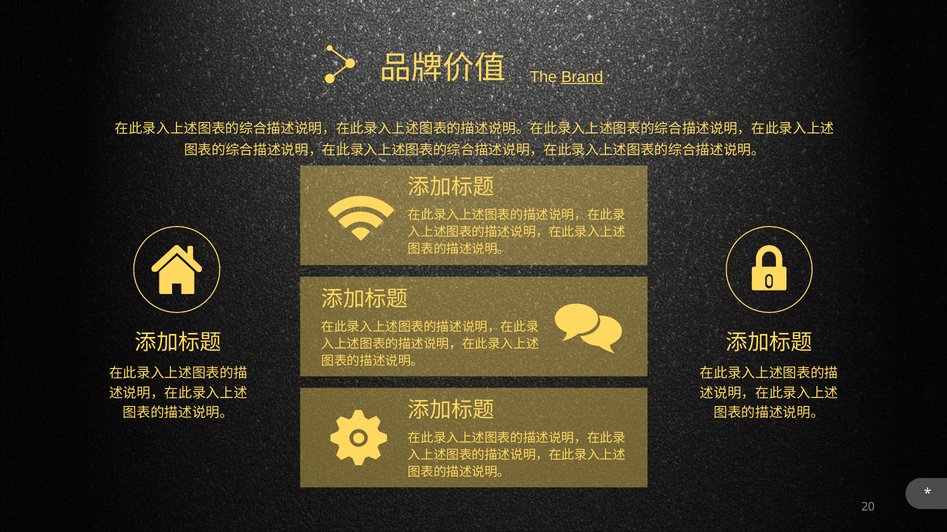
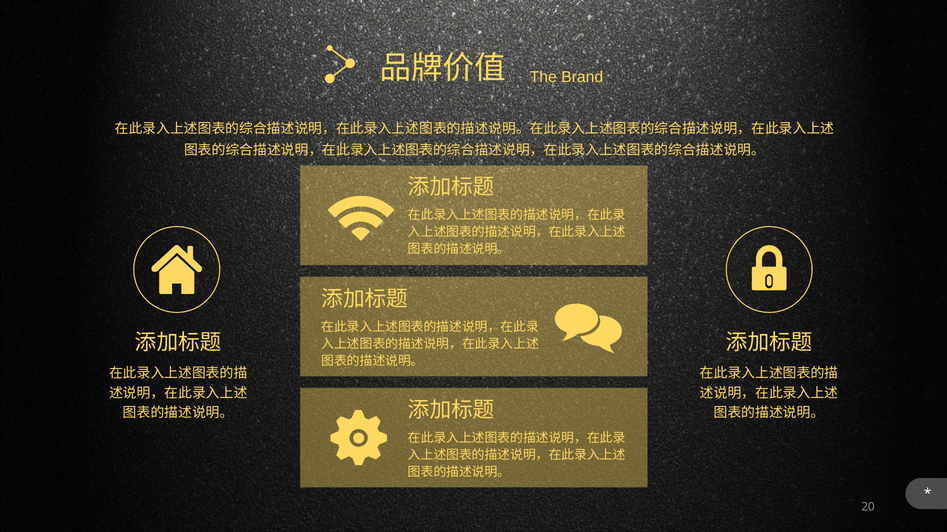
Brand underline: present -> none (582, 77)
